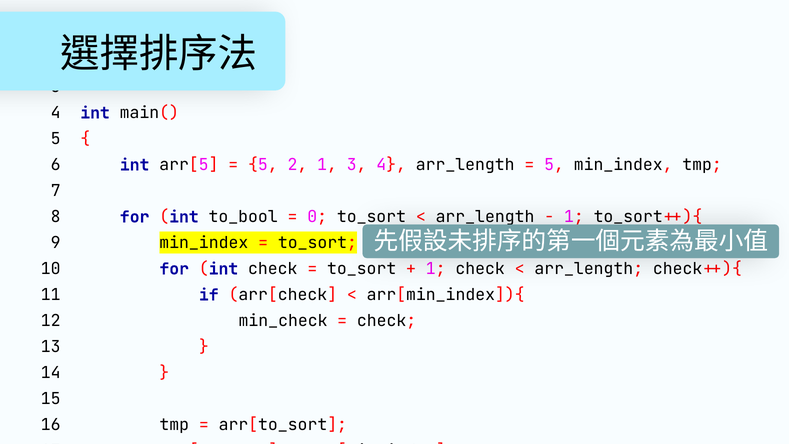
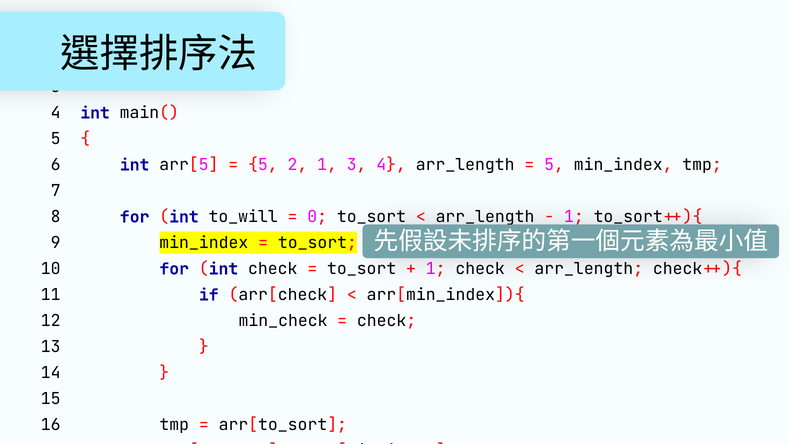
to_bool: to_bool -> to_will (243, 217)
